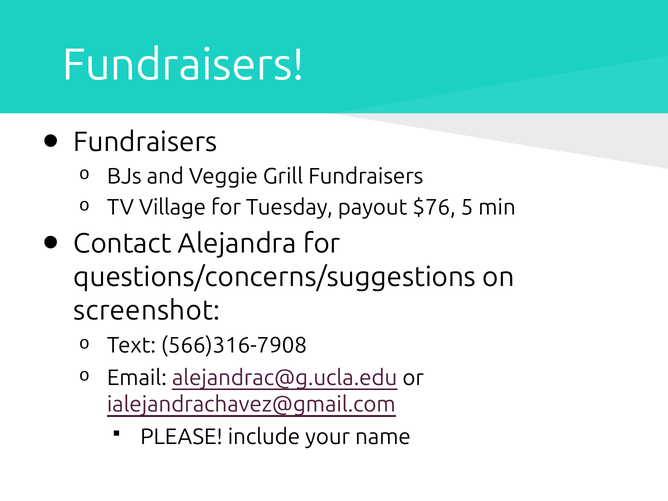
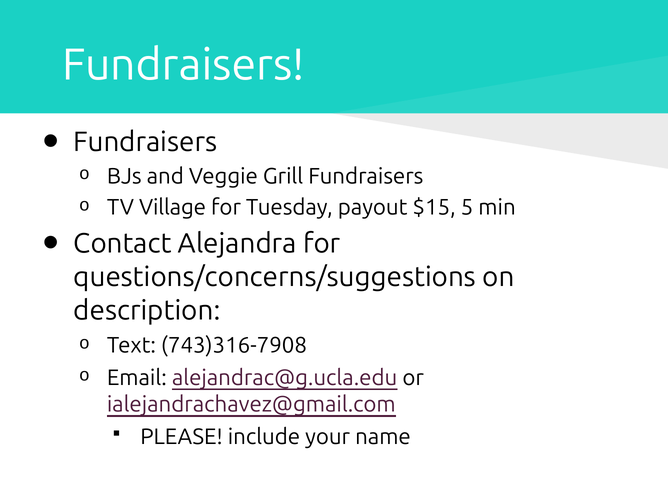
$76: $76 -> $15 (434, 208)
screenshot: screenshot -> description (147, 310)
566)316-7908: 566)316-7908 -> 743)316-7908 (234, 346)
